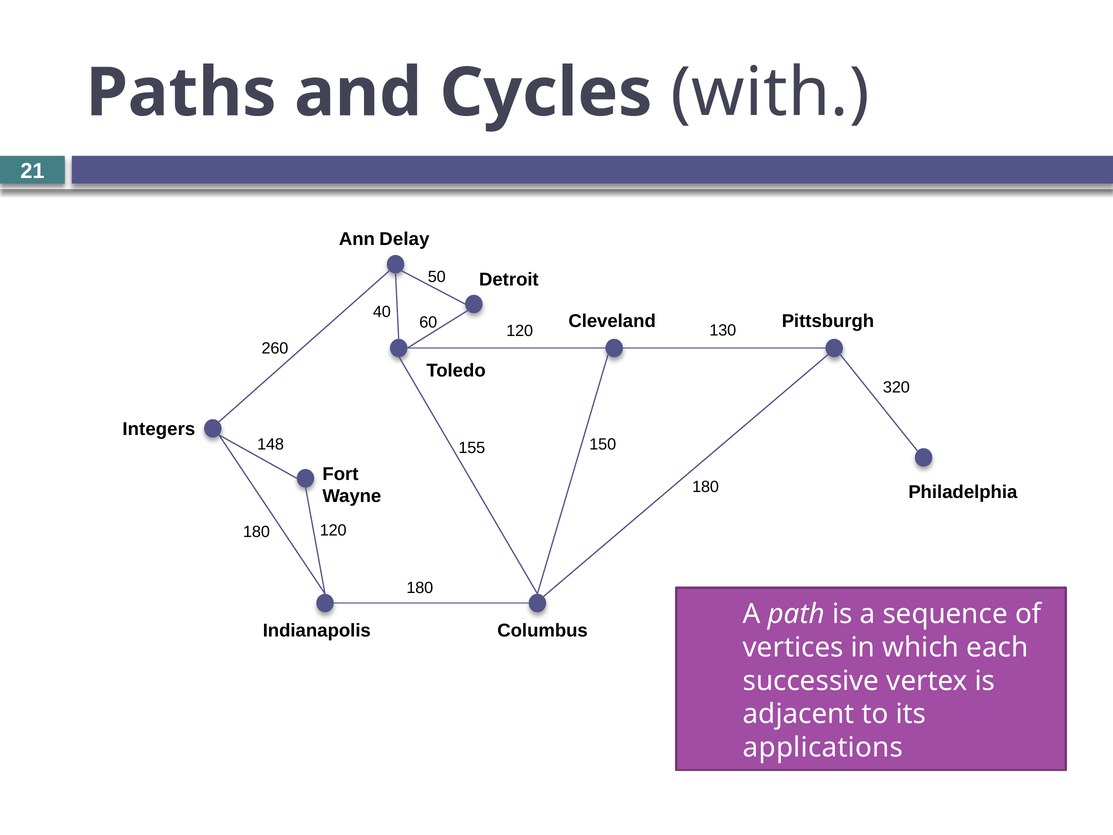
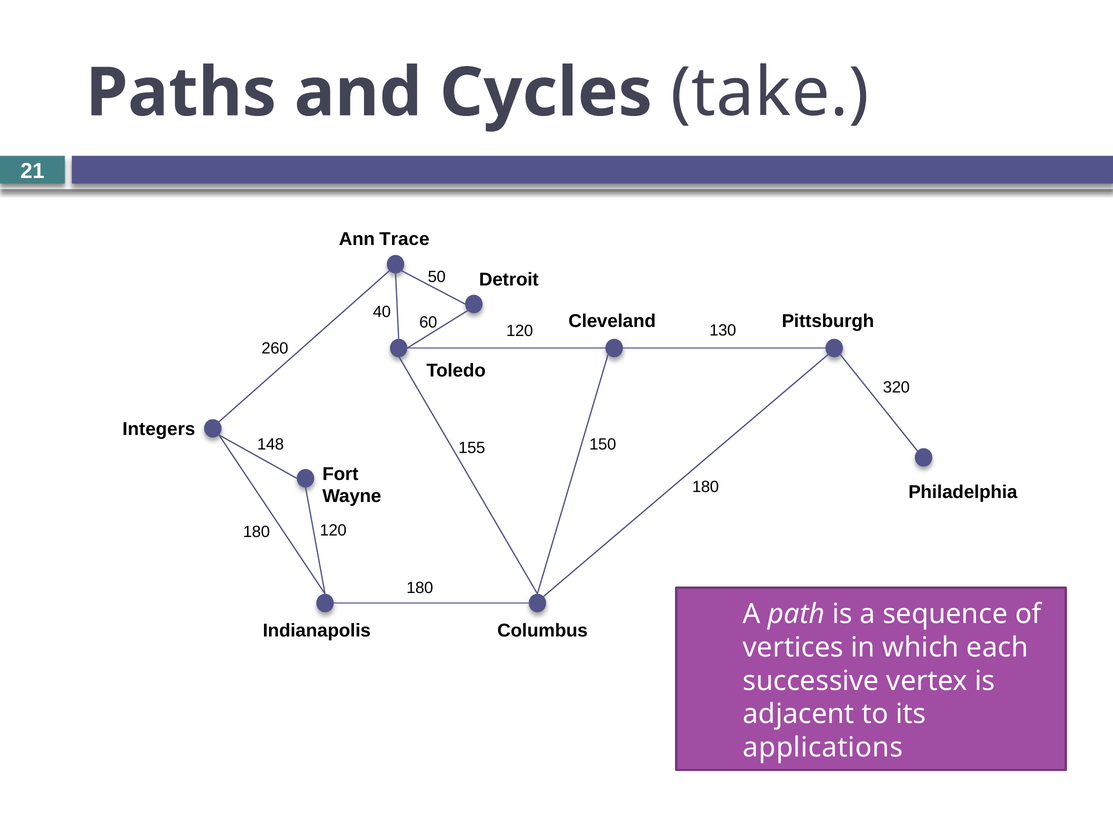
with: with -> take (770, 93)
Delay: Delay -> Trace (404, 239)
